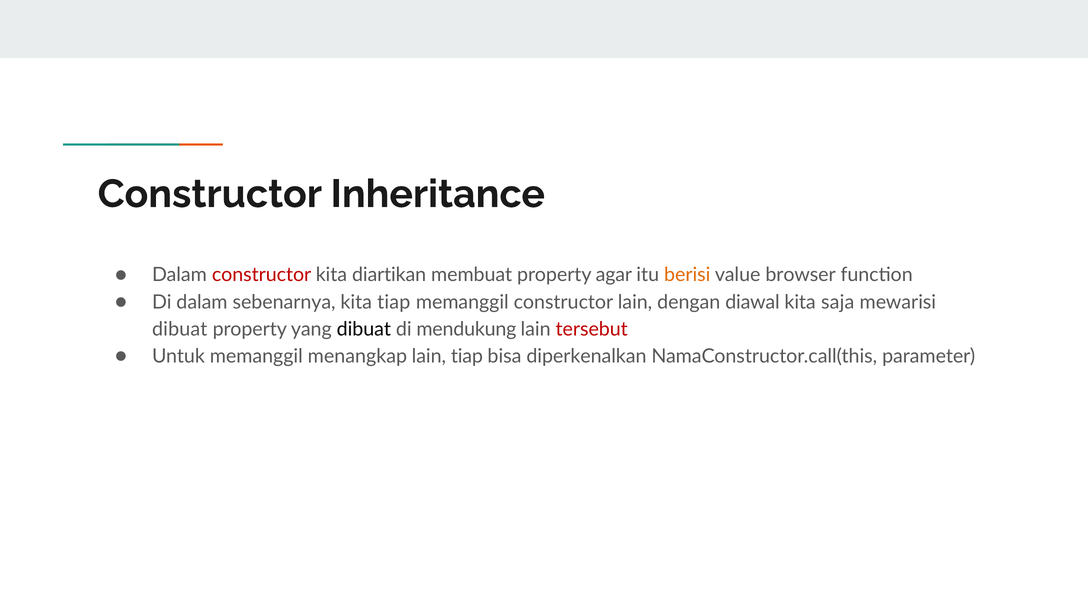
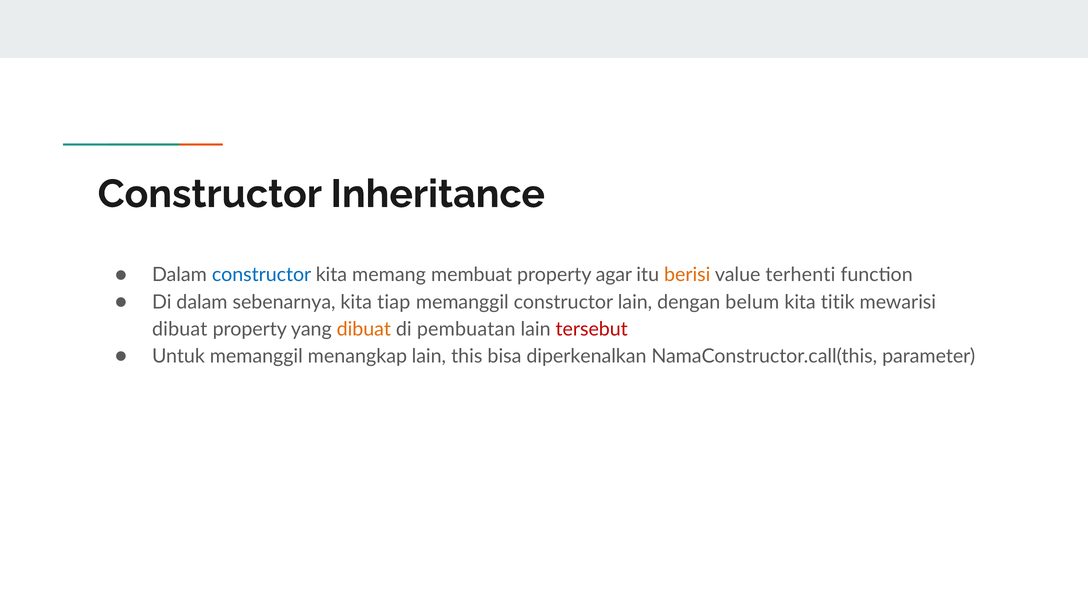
constructor colour: red -> blue (262, 275)
diartikan: diartikan -> memang (389, 275)
browser: browser -> terhenti (800, 275)
diawal: diawal -> belum (752, 302)
saja: saja -> titik (838, 302)
dibuat colour: black -> orange (364, 329)
mendukung: mendukung -> pembuatan (466, 329)
lain tiap: tiap -> this (467, 356)
